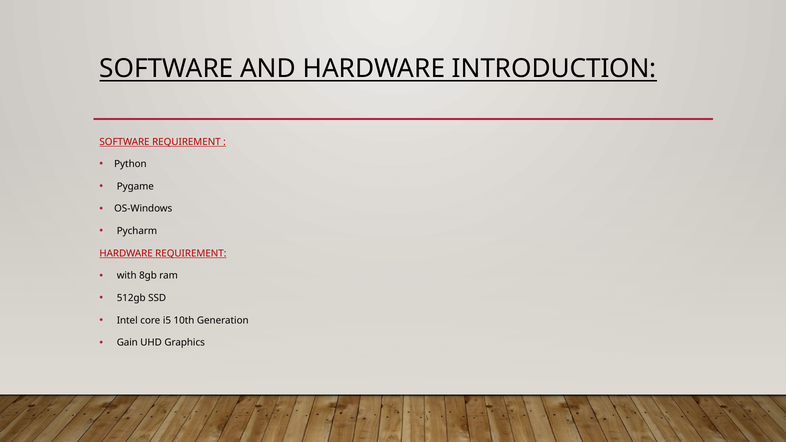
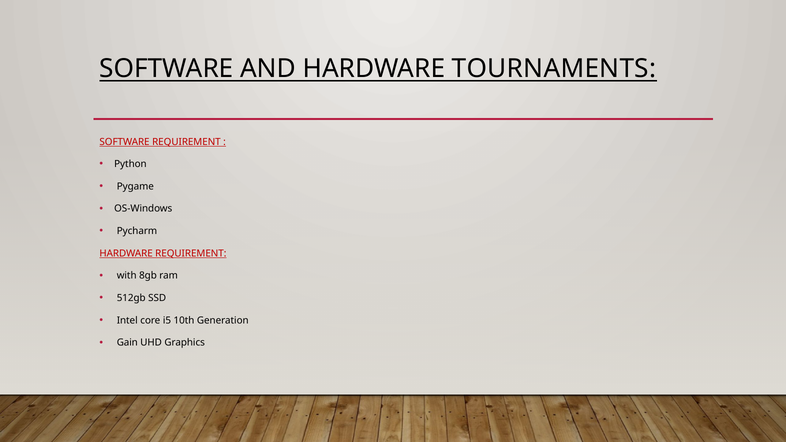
INTRODUCTION: INTRODUCTION -> TOURNAMENTS (554, 69)
